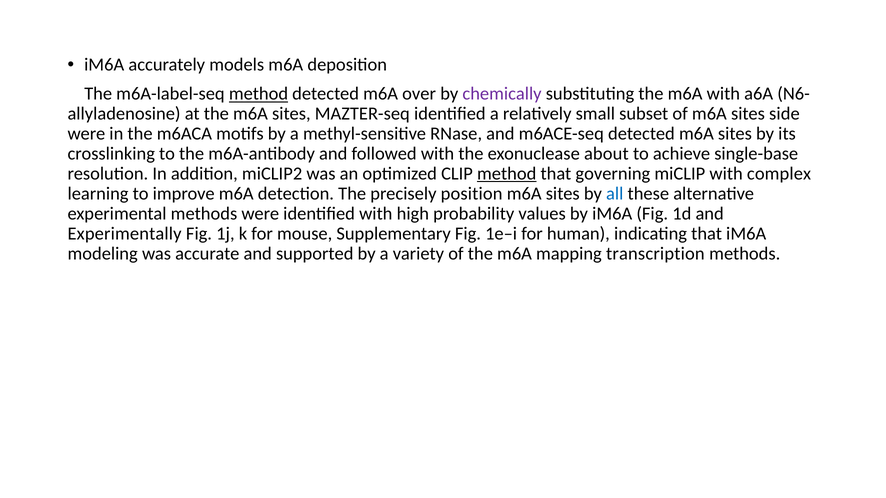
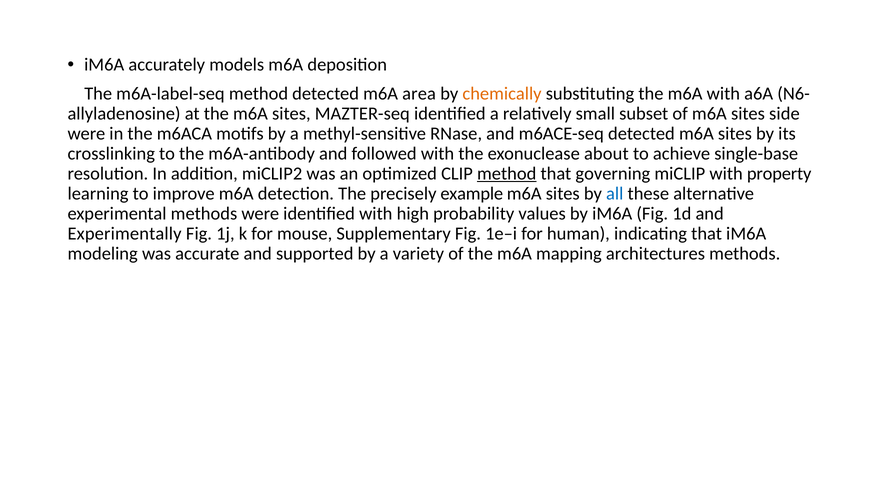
method underline: present -> none (259, 94)
over: over -> area (419, 94)
chemically colour: purple -> orange (502, 94)
complex: complex -> property (779, 174)
position: position -> example (472, 194)
transcription: transcription -> architectures (655, 254)
